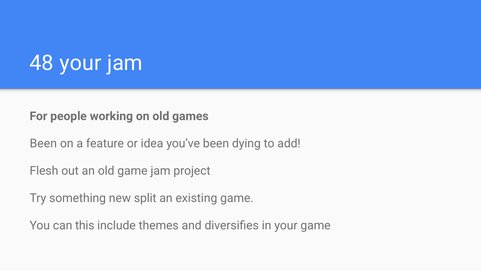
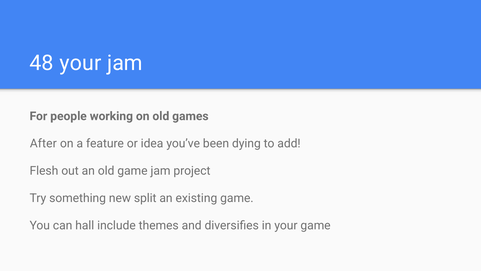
Been: Been -> After (43, 143)
this: this -> hall (85, 225)
